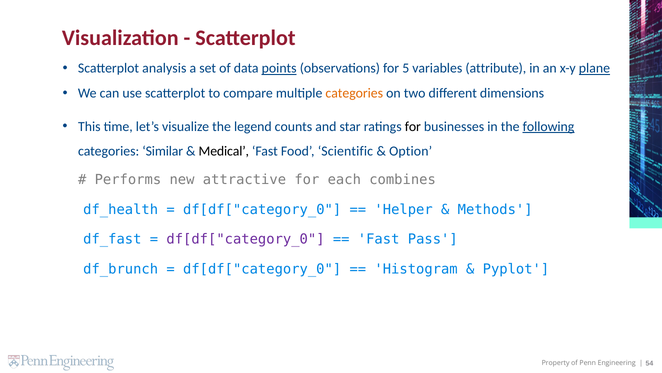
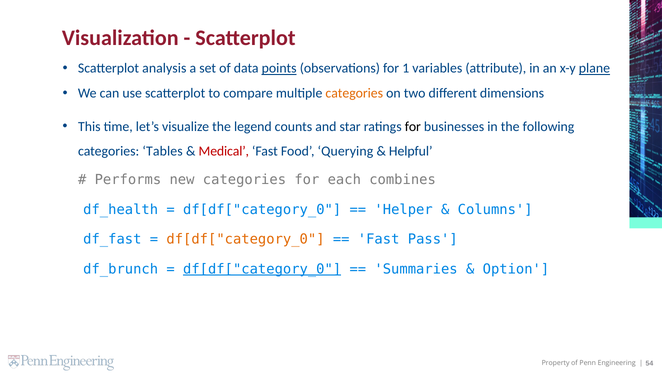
5: 5 -> 1 (406, 68)
following underline: present -> none (549, 126)
Similar: Similar -> Tables (163, 151)
Medical colour: black -> red (224, 151)
Scientific: Scientific -> Querying (345, 151)
Option: Option -> Helpful (411, 151)
new attractive: attractive -> categories (244, 179)
Methods: Methods -> Columns (495, 209)
df[df["category_0 colour: purple -> orange (246, 239)
df[df["category_0 underline: none -> present (262, 268)
Histogram: Histogram -> Summaries (416, 268)
Pyplot: Pyplot -> Option (516, 268)
